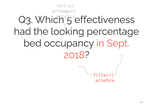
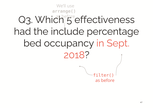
looking: looking -> include (68, 32)
